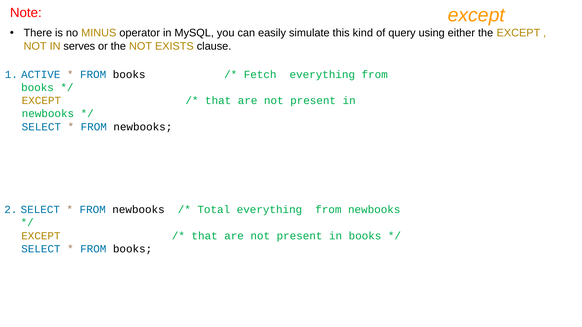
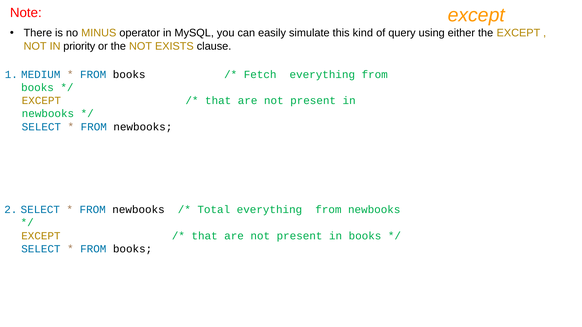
serves: serves -> priority (79, 46)
ACTIVE: ACTIVE -> MEDIUM (41, 75)
